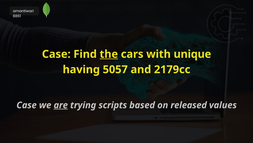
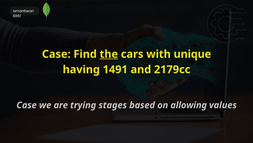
5057: 5057 -> 1491 (115, 69)
are underline: present -> none (61, 105)
scripts: scripts -> stages (113, 105)
released: released -> allowing (189, 105)
